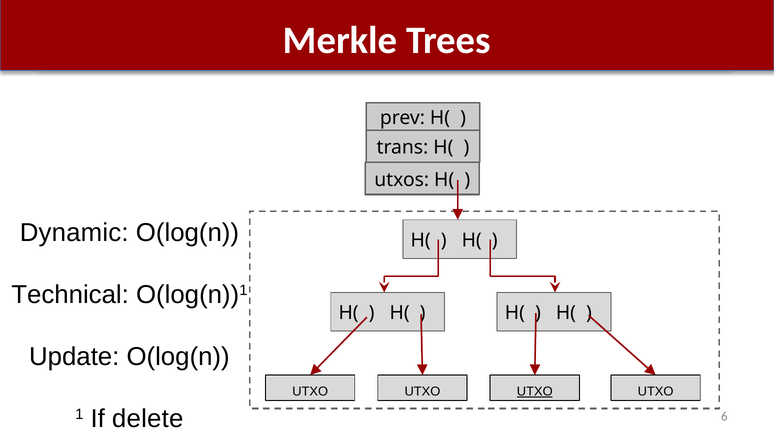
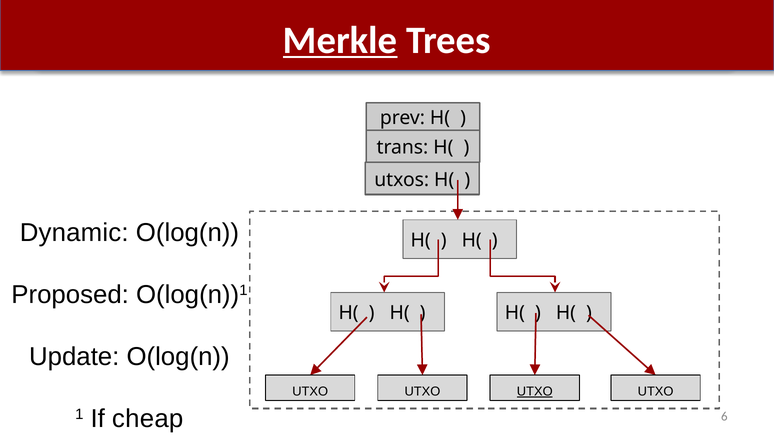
Merkle underline: none -> present (340, 40)
Technical: Technical -> Proposed (70, 294)
delete: delete -> cheap (148, 418)
